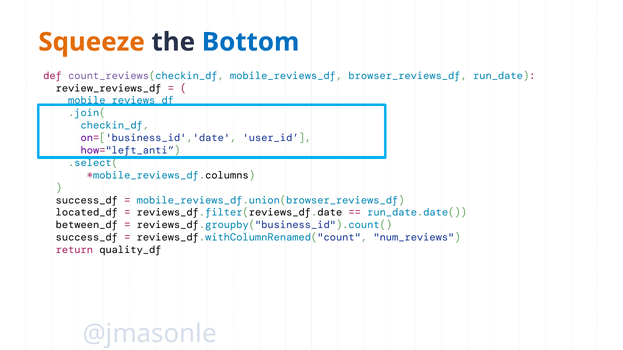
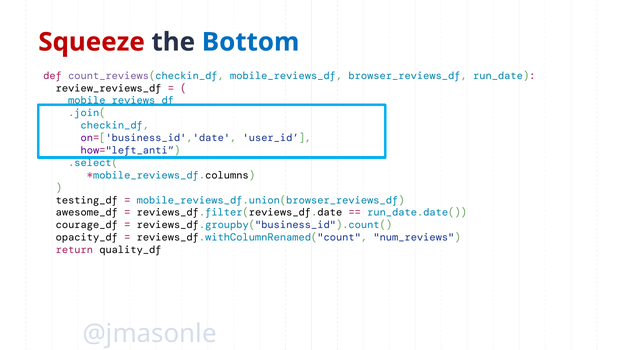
Squeeze colour: orange -> red (92, 42)
success_df: success_df -> testing_df (87, 200)
located_df: located_df -> awesome_df (87, 213)
between_df: between_df -> courage_df (87, 225)
success_df: success_df -> opacity_df (87, 238)
